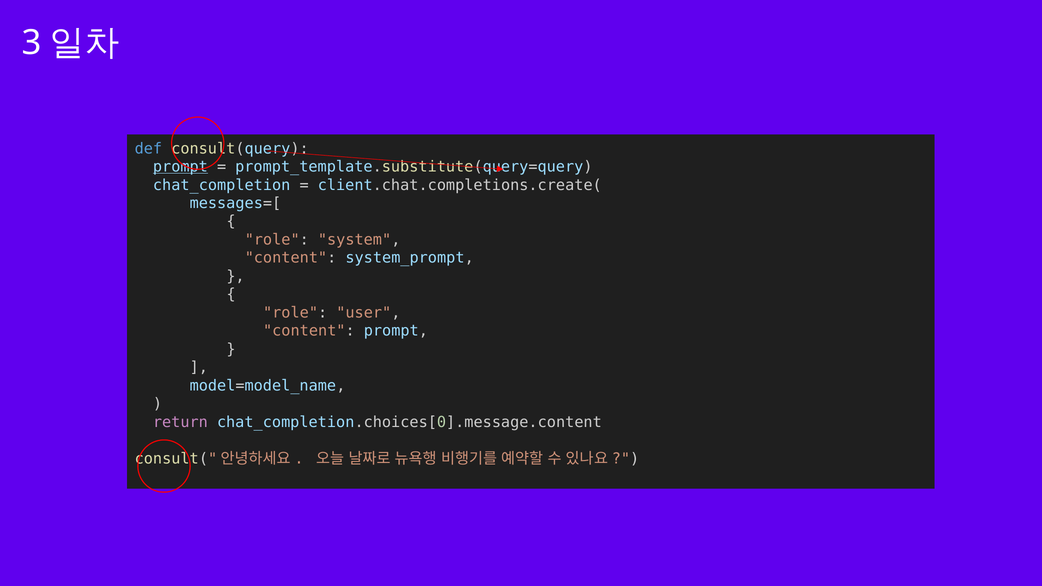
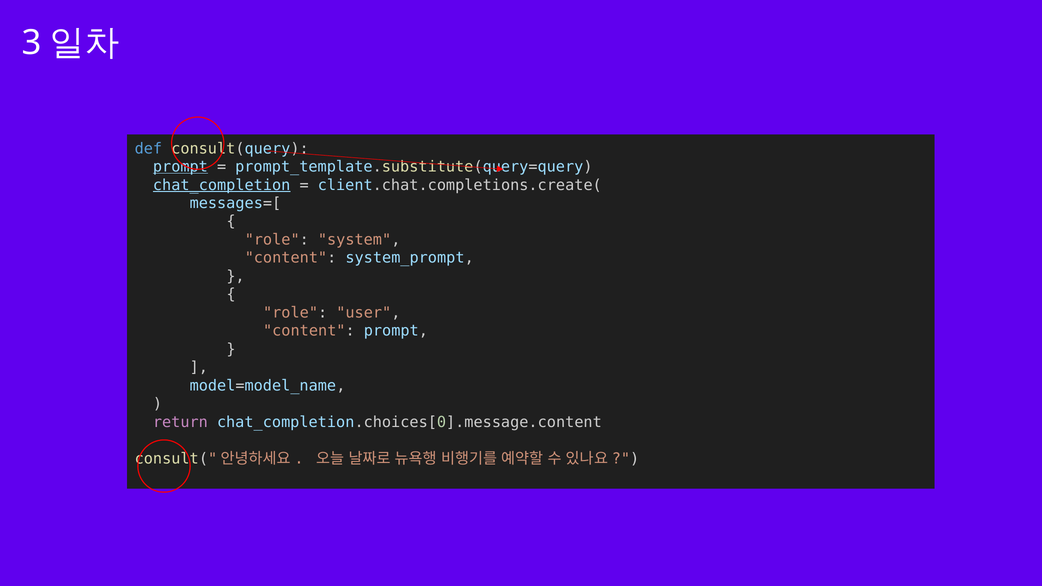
chat_completion underline: none -> present (222, 185)
